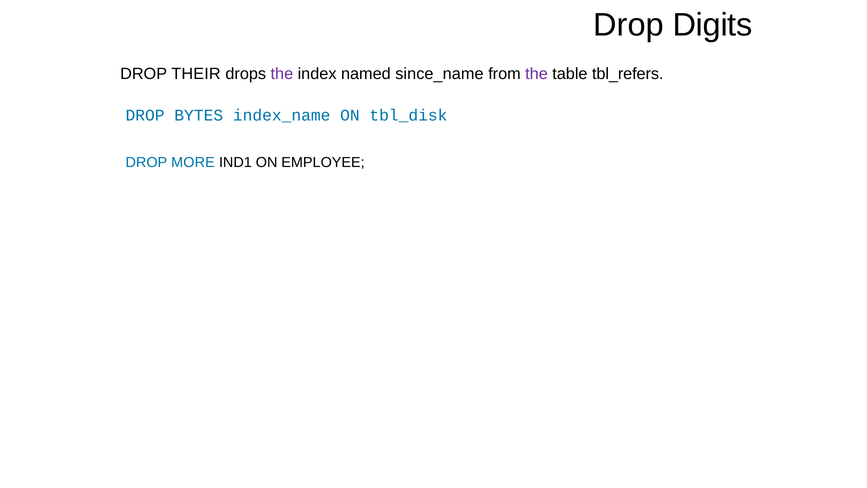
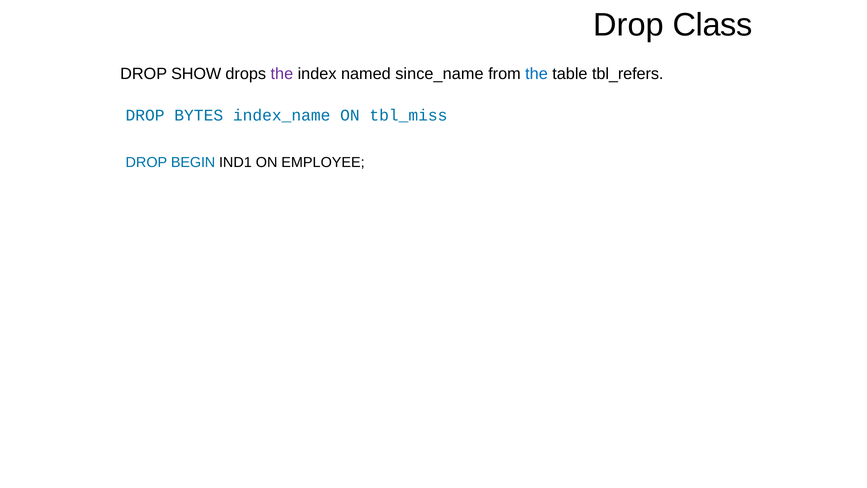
Digits: Digits -> Class (713, 25)
THEIR: THEIR -> SHOW (196, 74)
the colour: purple -> blue (537, 74)
tbl_disk: tbl_disk -> tbl_miss (408, 115)
MORE: MORE -> BEGIN (193, 162)
